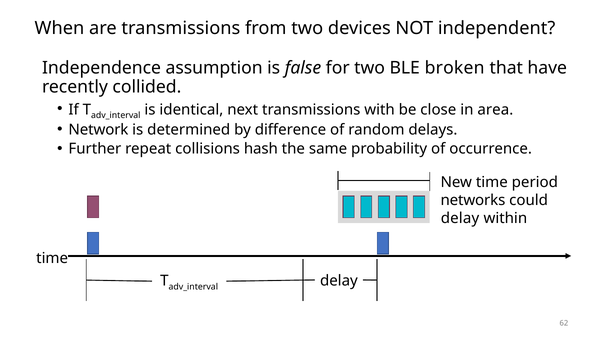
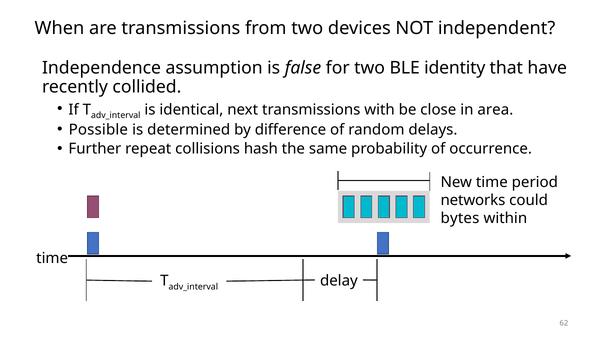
broken: broken -> identity (455, 68)
Network: Network -> Possible (98, 130)
delay: delay -> bytes (460, 219)
